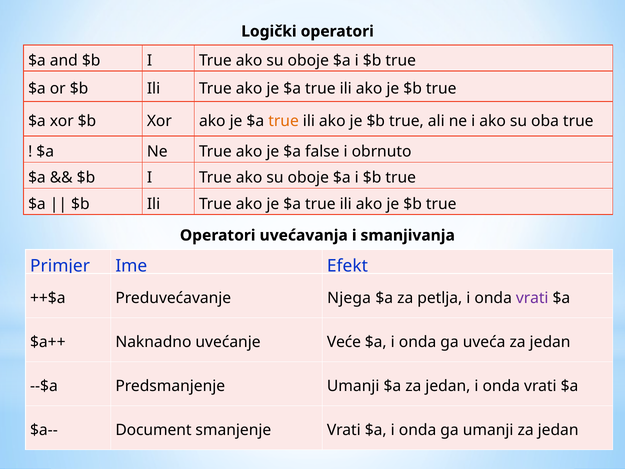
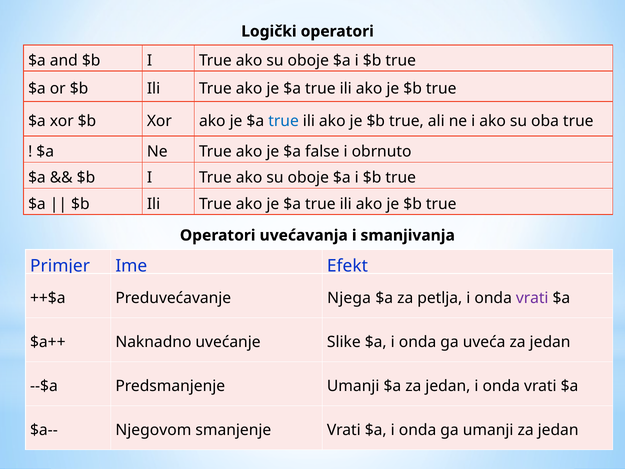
true colour: orange -> blue (284, 121)
Veće: Veće -> Slike (344, 342)
Document: Document -> Njegovom (153, 430)
